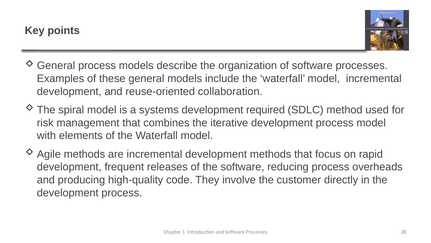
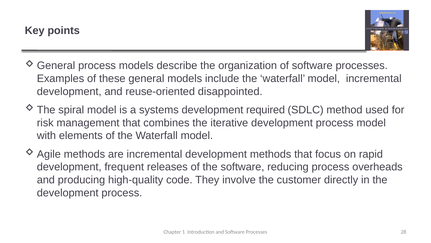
collaboration: collaboration -> disappointed (230, 91)
